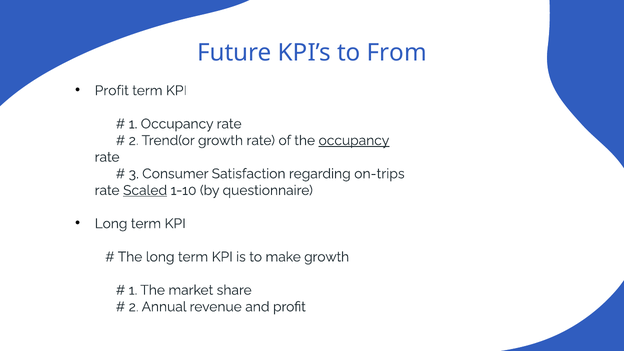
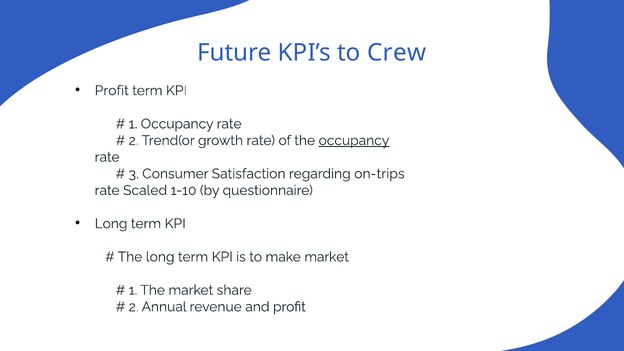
From: From -> Crew (397, 53)
Scaled underline: present -> none (145, 190)
make growth: growth -> market (327, 257)
